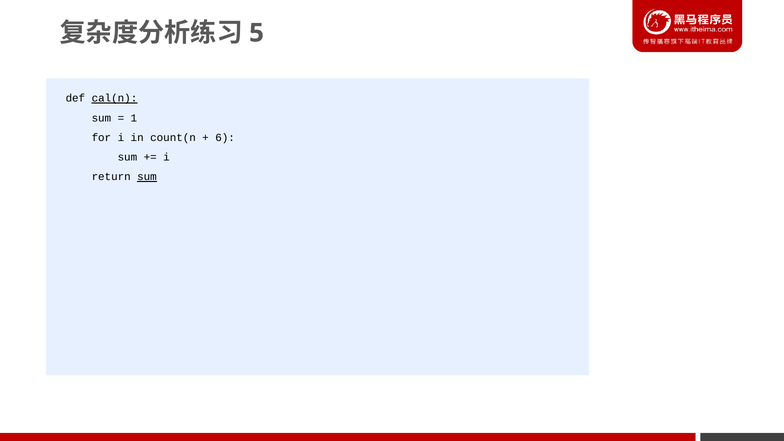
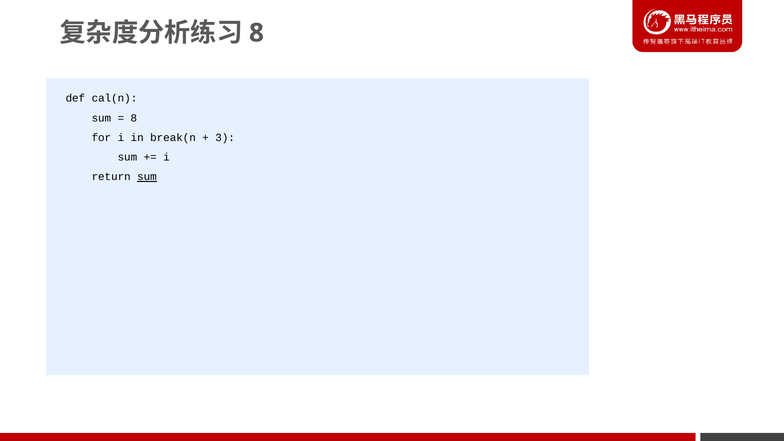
5: 5 -> 8 (256, 33)
cal(n underline: present -> none (114, 98)
1: 1 -> 8 (134, 118)
count(n: count(n -> break(n (173, 138)
6: 6 -> 3 (225, 138)
